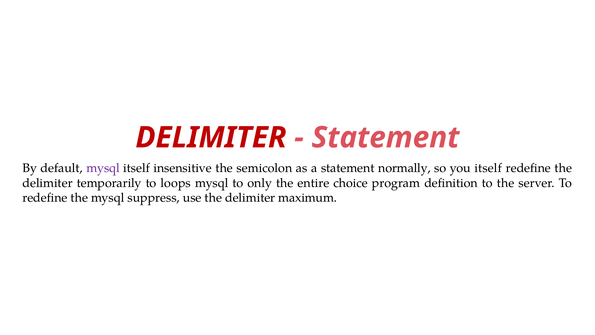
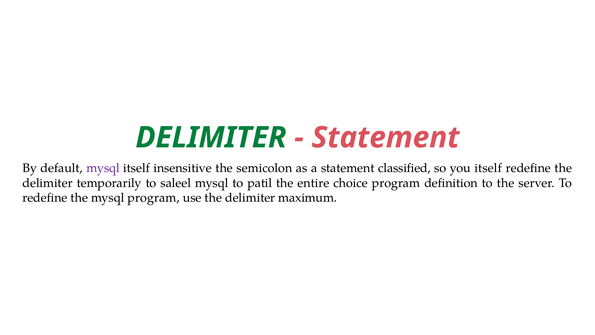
DELIMITER colour: red -> green (211, 137)
normally: normally -> classified (404, 168)
loops: loops -> saleel (176, 183)
only: only -> patil (260, 183)
mysql suppress: suppress -> program (154, 198)
